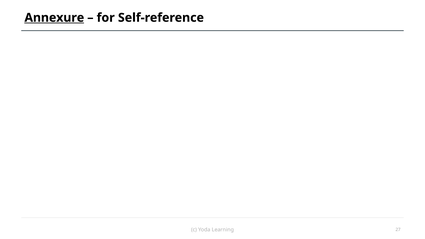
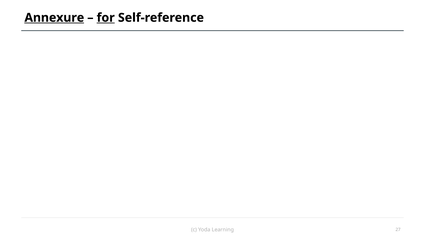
for underline: none -> present (106, 18)
